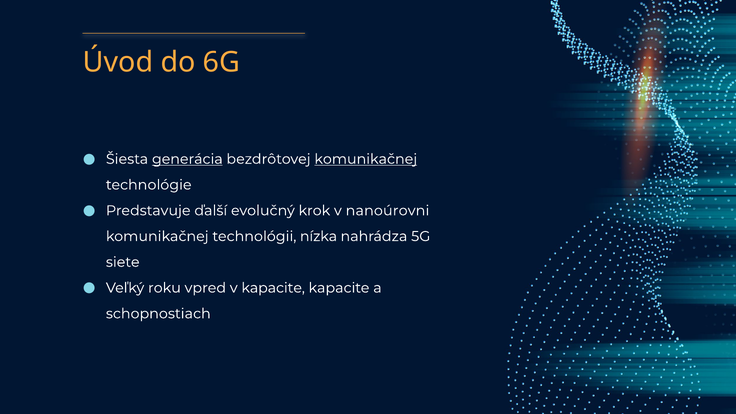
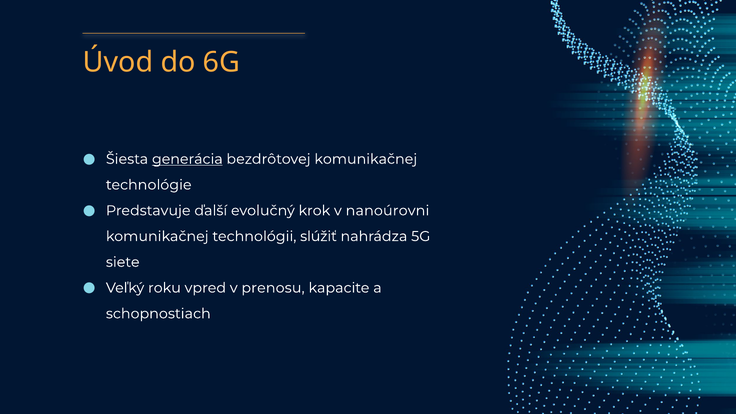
komunikačnej underline: present -> none (366, 159)
nízka: nízka -> slúžiť (319, 236)
v kapacite: kapacite -> prenosu (273, 288)
